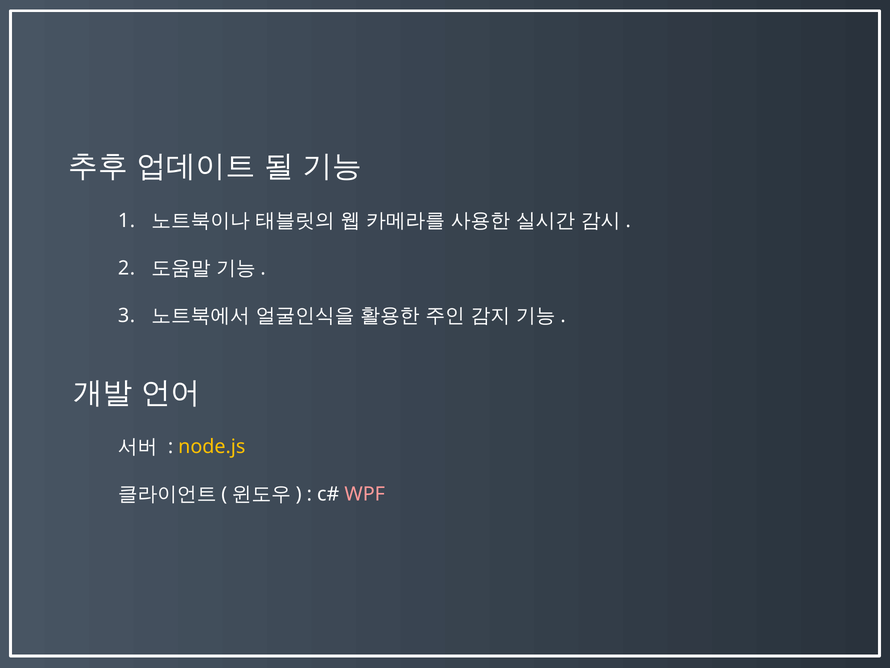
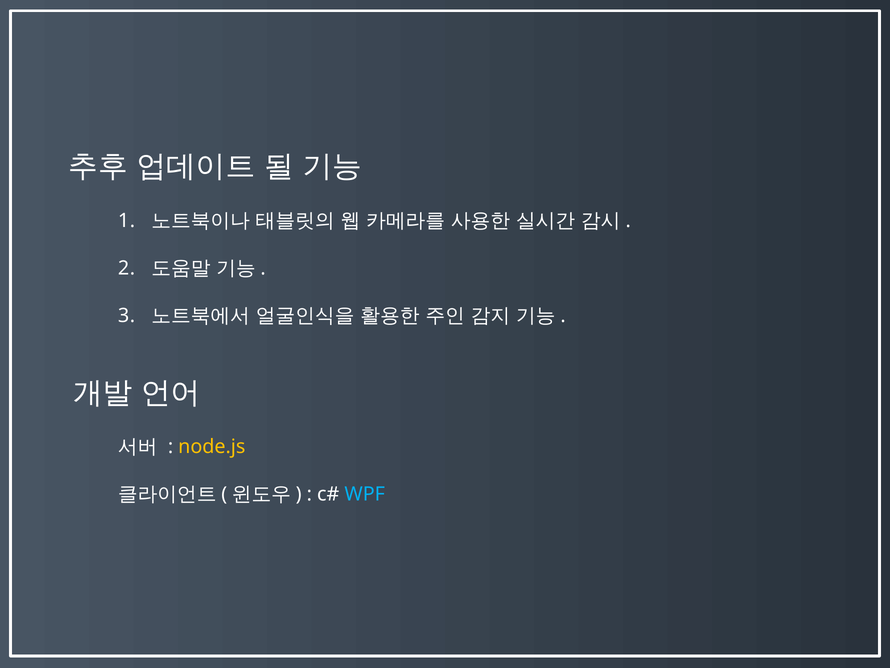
WPF colour: pink -> light blue (365, 494)
